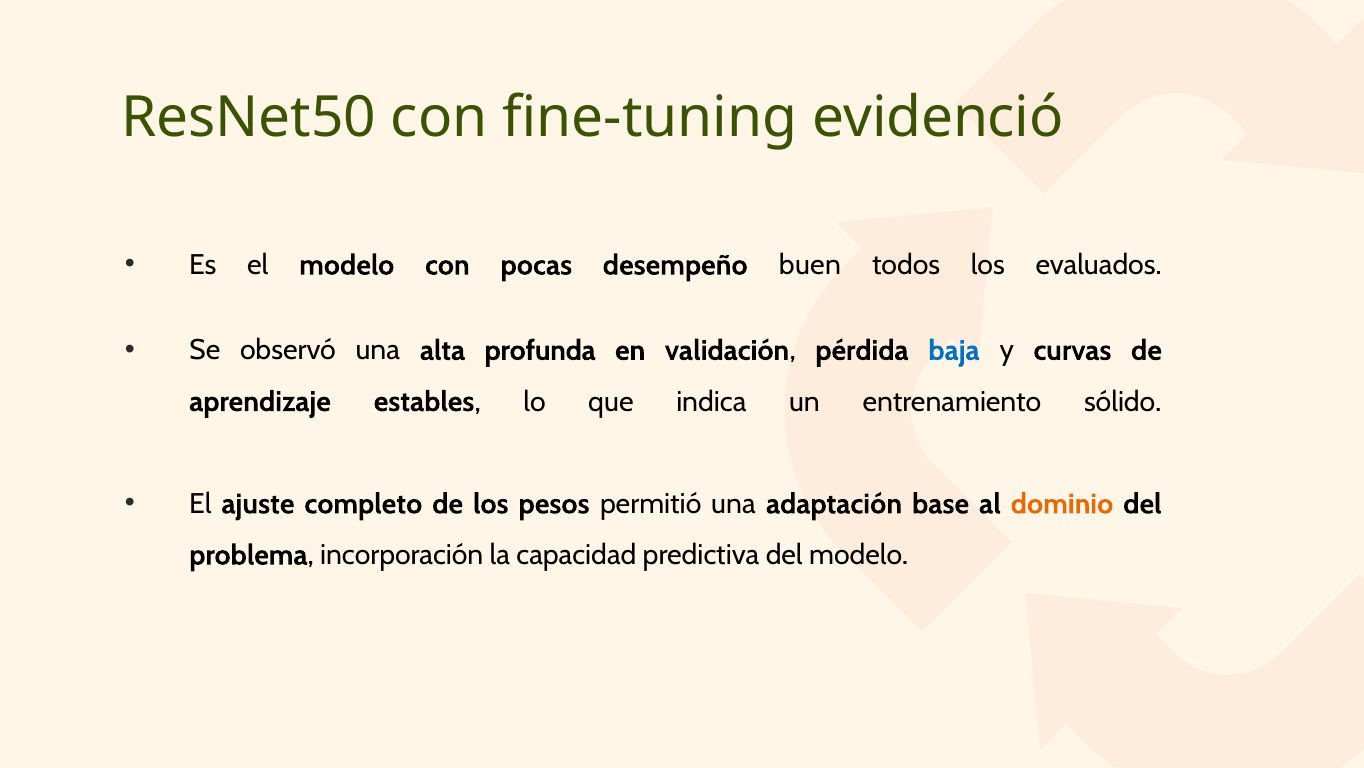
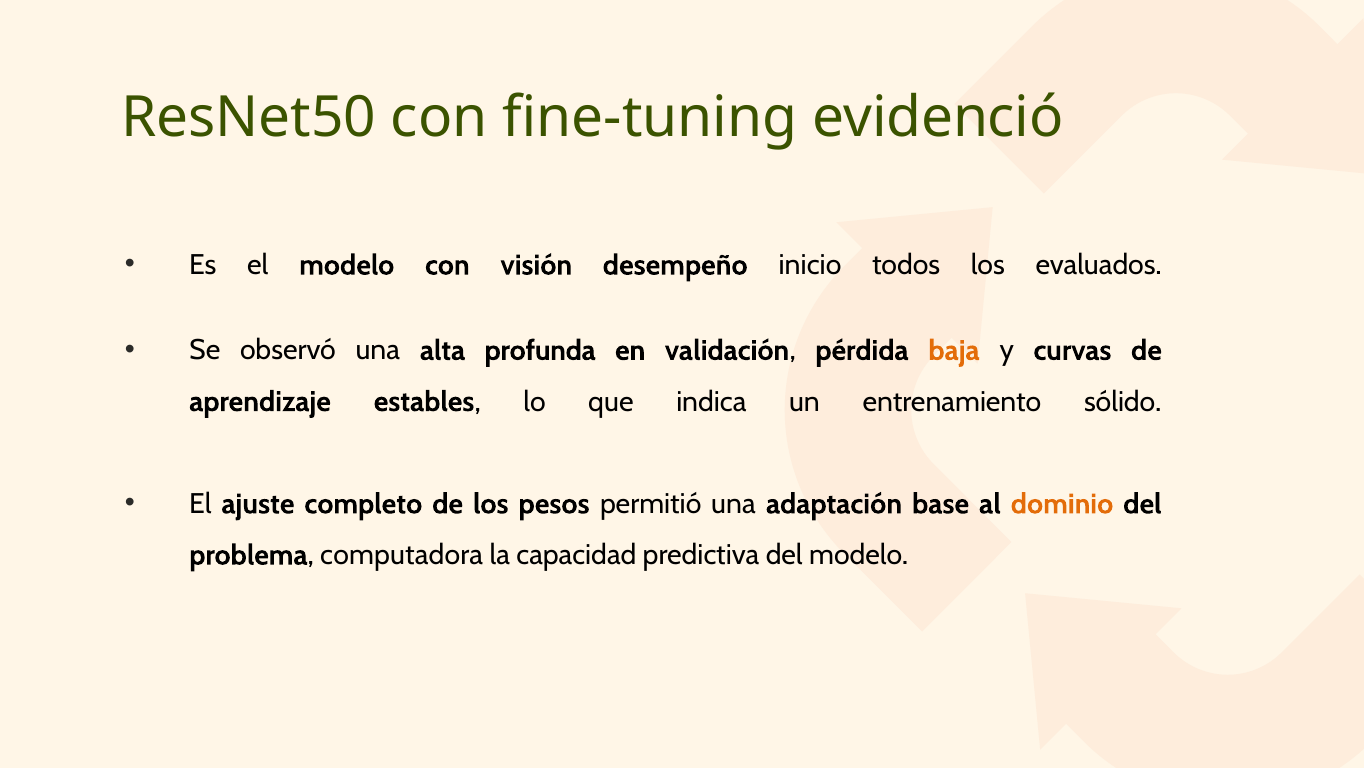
pocas: pocas -> visión (536, 265)
buen: buen -> inicio (810, 265)
baja colour: blue -> orange (954, 350)
incorporación: incorporación -> computadora (402, 555)
